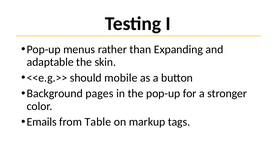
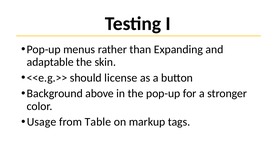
mobile: mobile -> license (121, 78)
pages: pages -> above (100, 93)
Emails: Emails -> Usage (42, 122)
